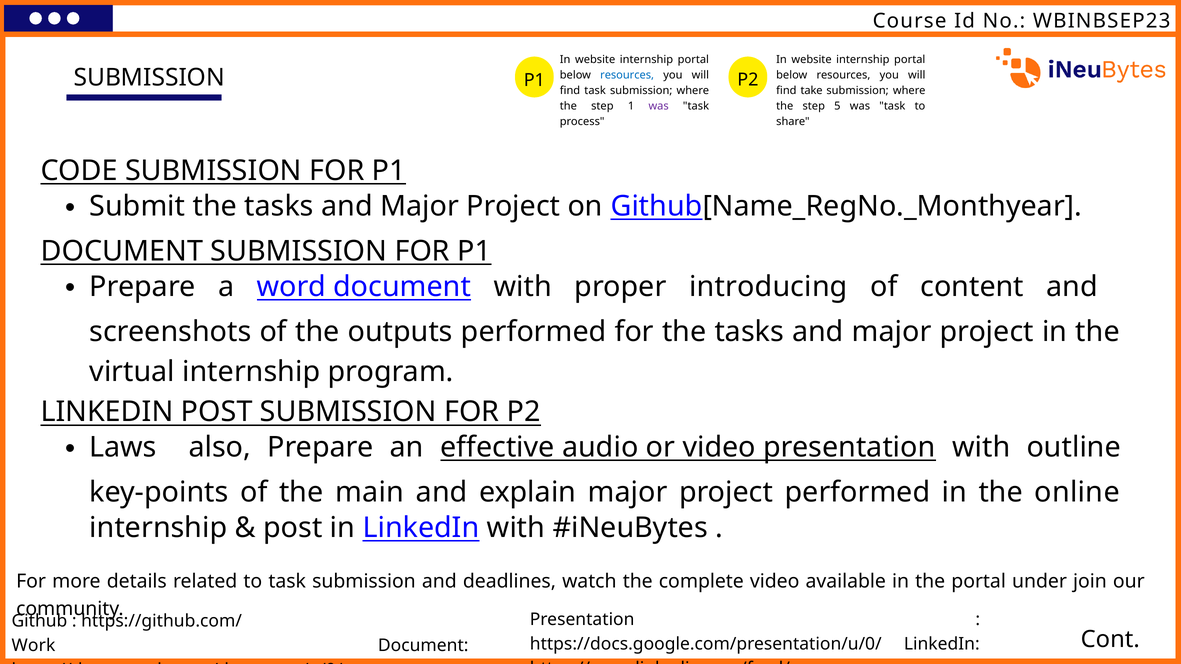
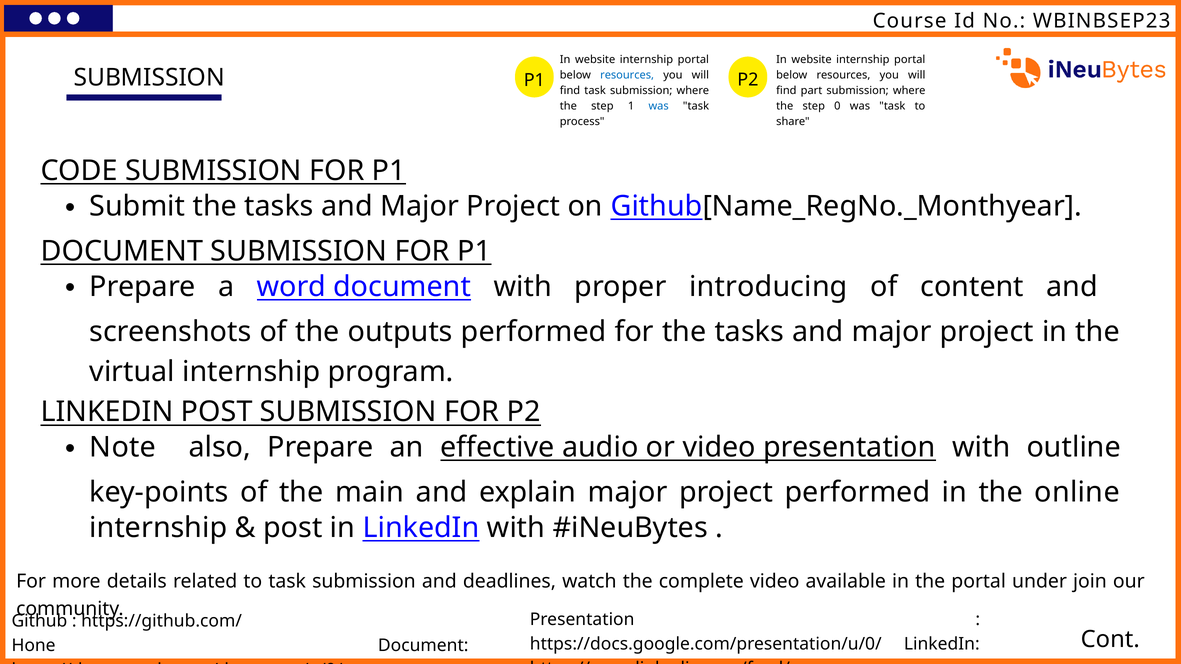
take: take -> part (811, 91)
was colour: purple -> blue (659, 106)
5: 5 -> 0 (837, 106)
Laws: Laws -> Note (123, 448)
Work: Work -> Hone (34, 646)
